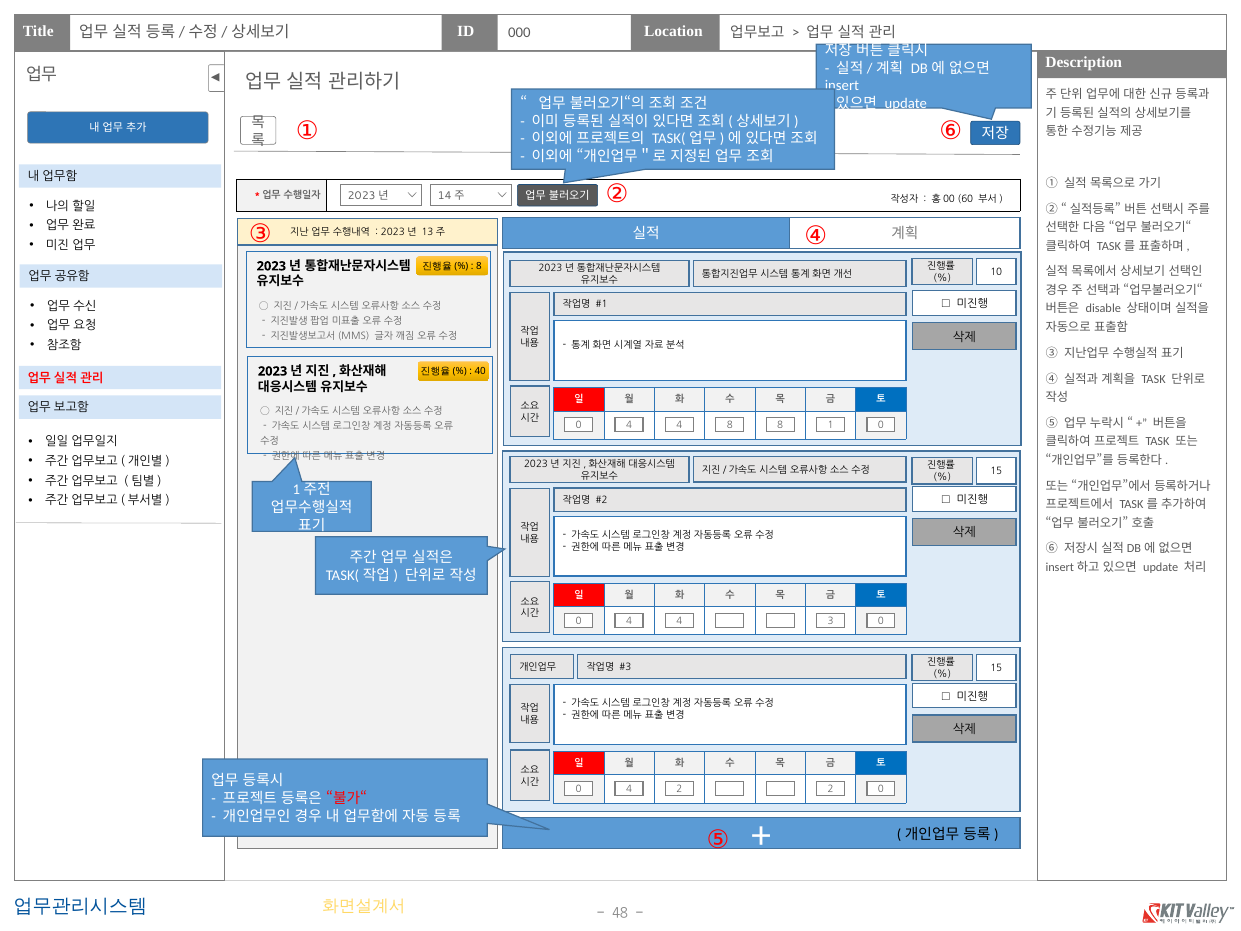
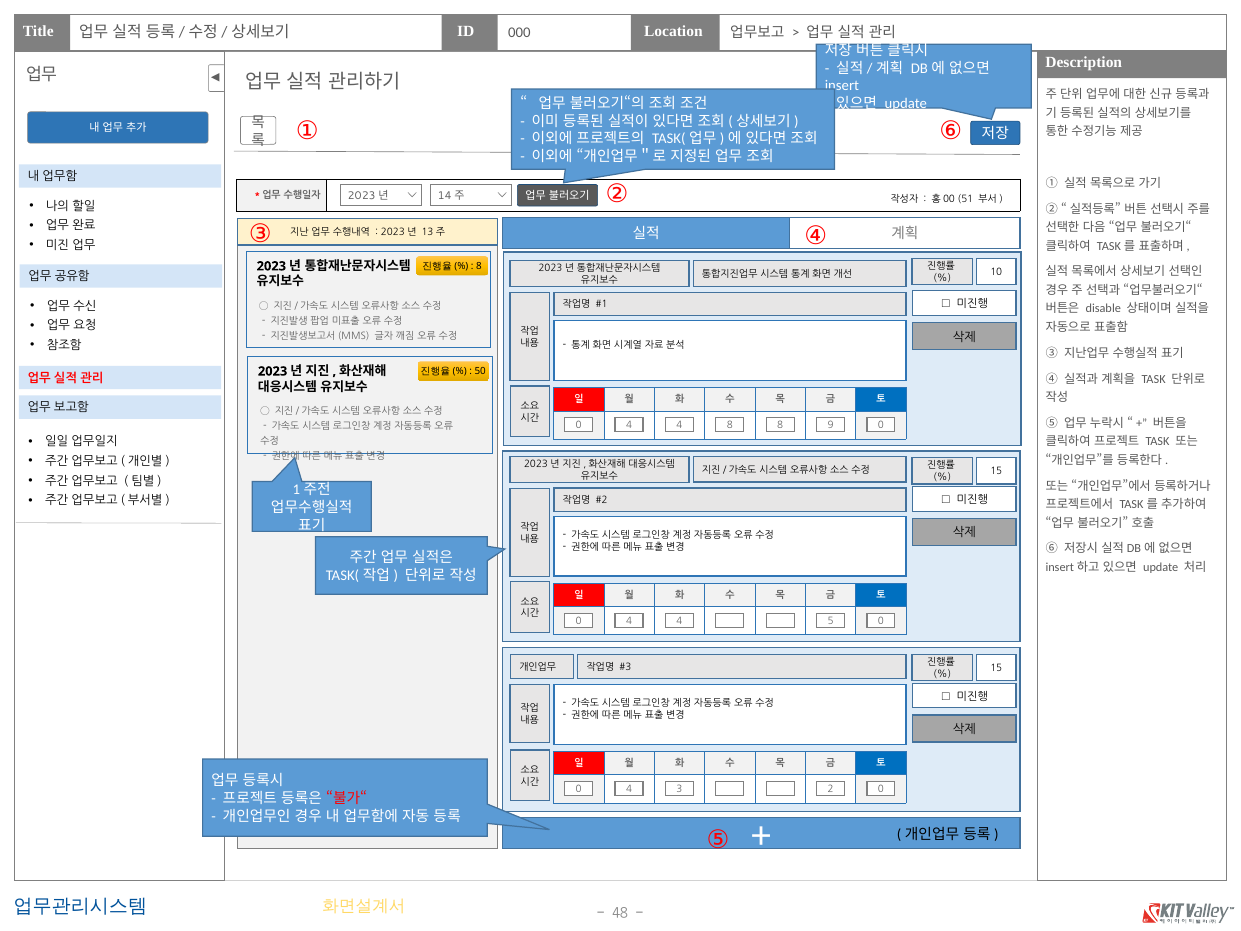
60: 60 -> 51 (965, 199)
40: 40 -> 50 (480, 371)
1: 1 -> 9 (831, 425)
3: 3 -> 5 (831, 621)
4 2: 2 -> 3 (679, 789)
